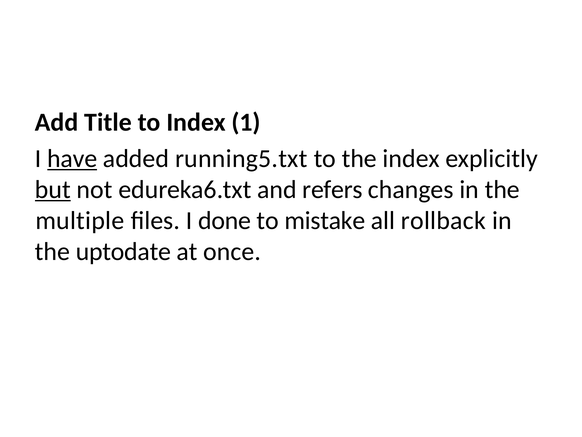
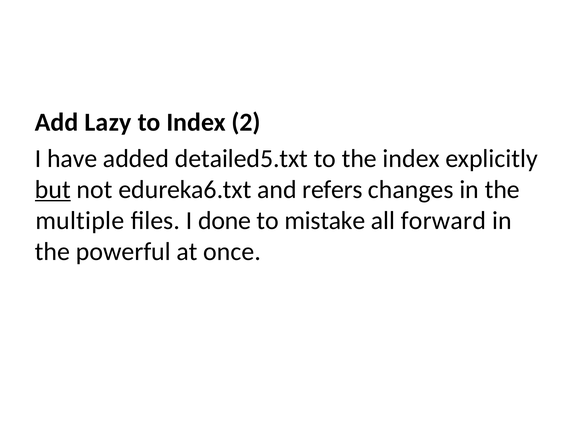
Title: Title -> Lazy (108, 122)
1: 1 -> 2 (246, 122)
have underline: present -> none (72, 158)
running5.txt: running5.txt -> detailed5.txt (241, 158)
rollback: rollback -> forward (443, 220)
uptodate: uptodate -> powerful (123, 251)
